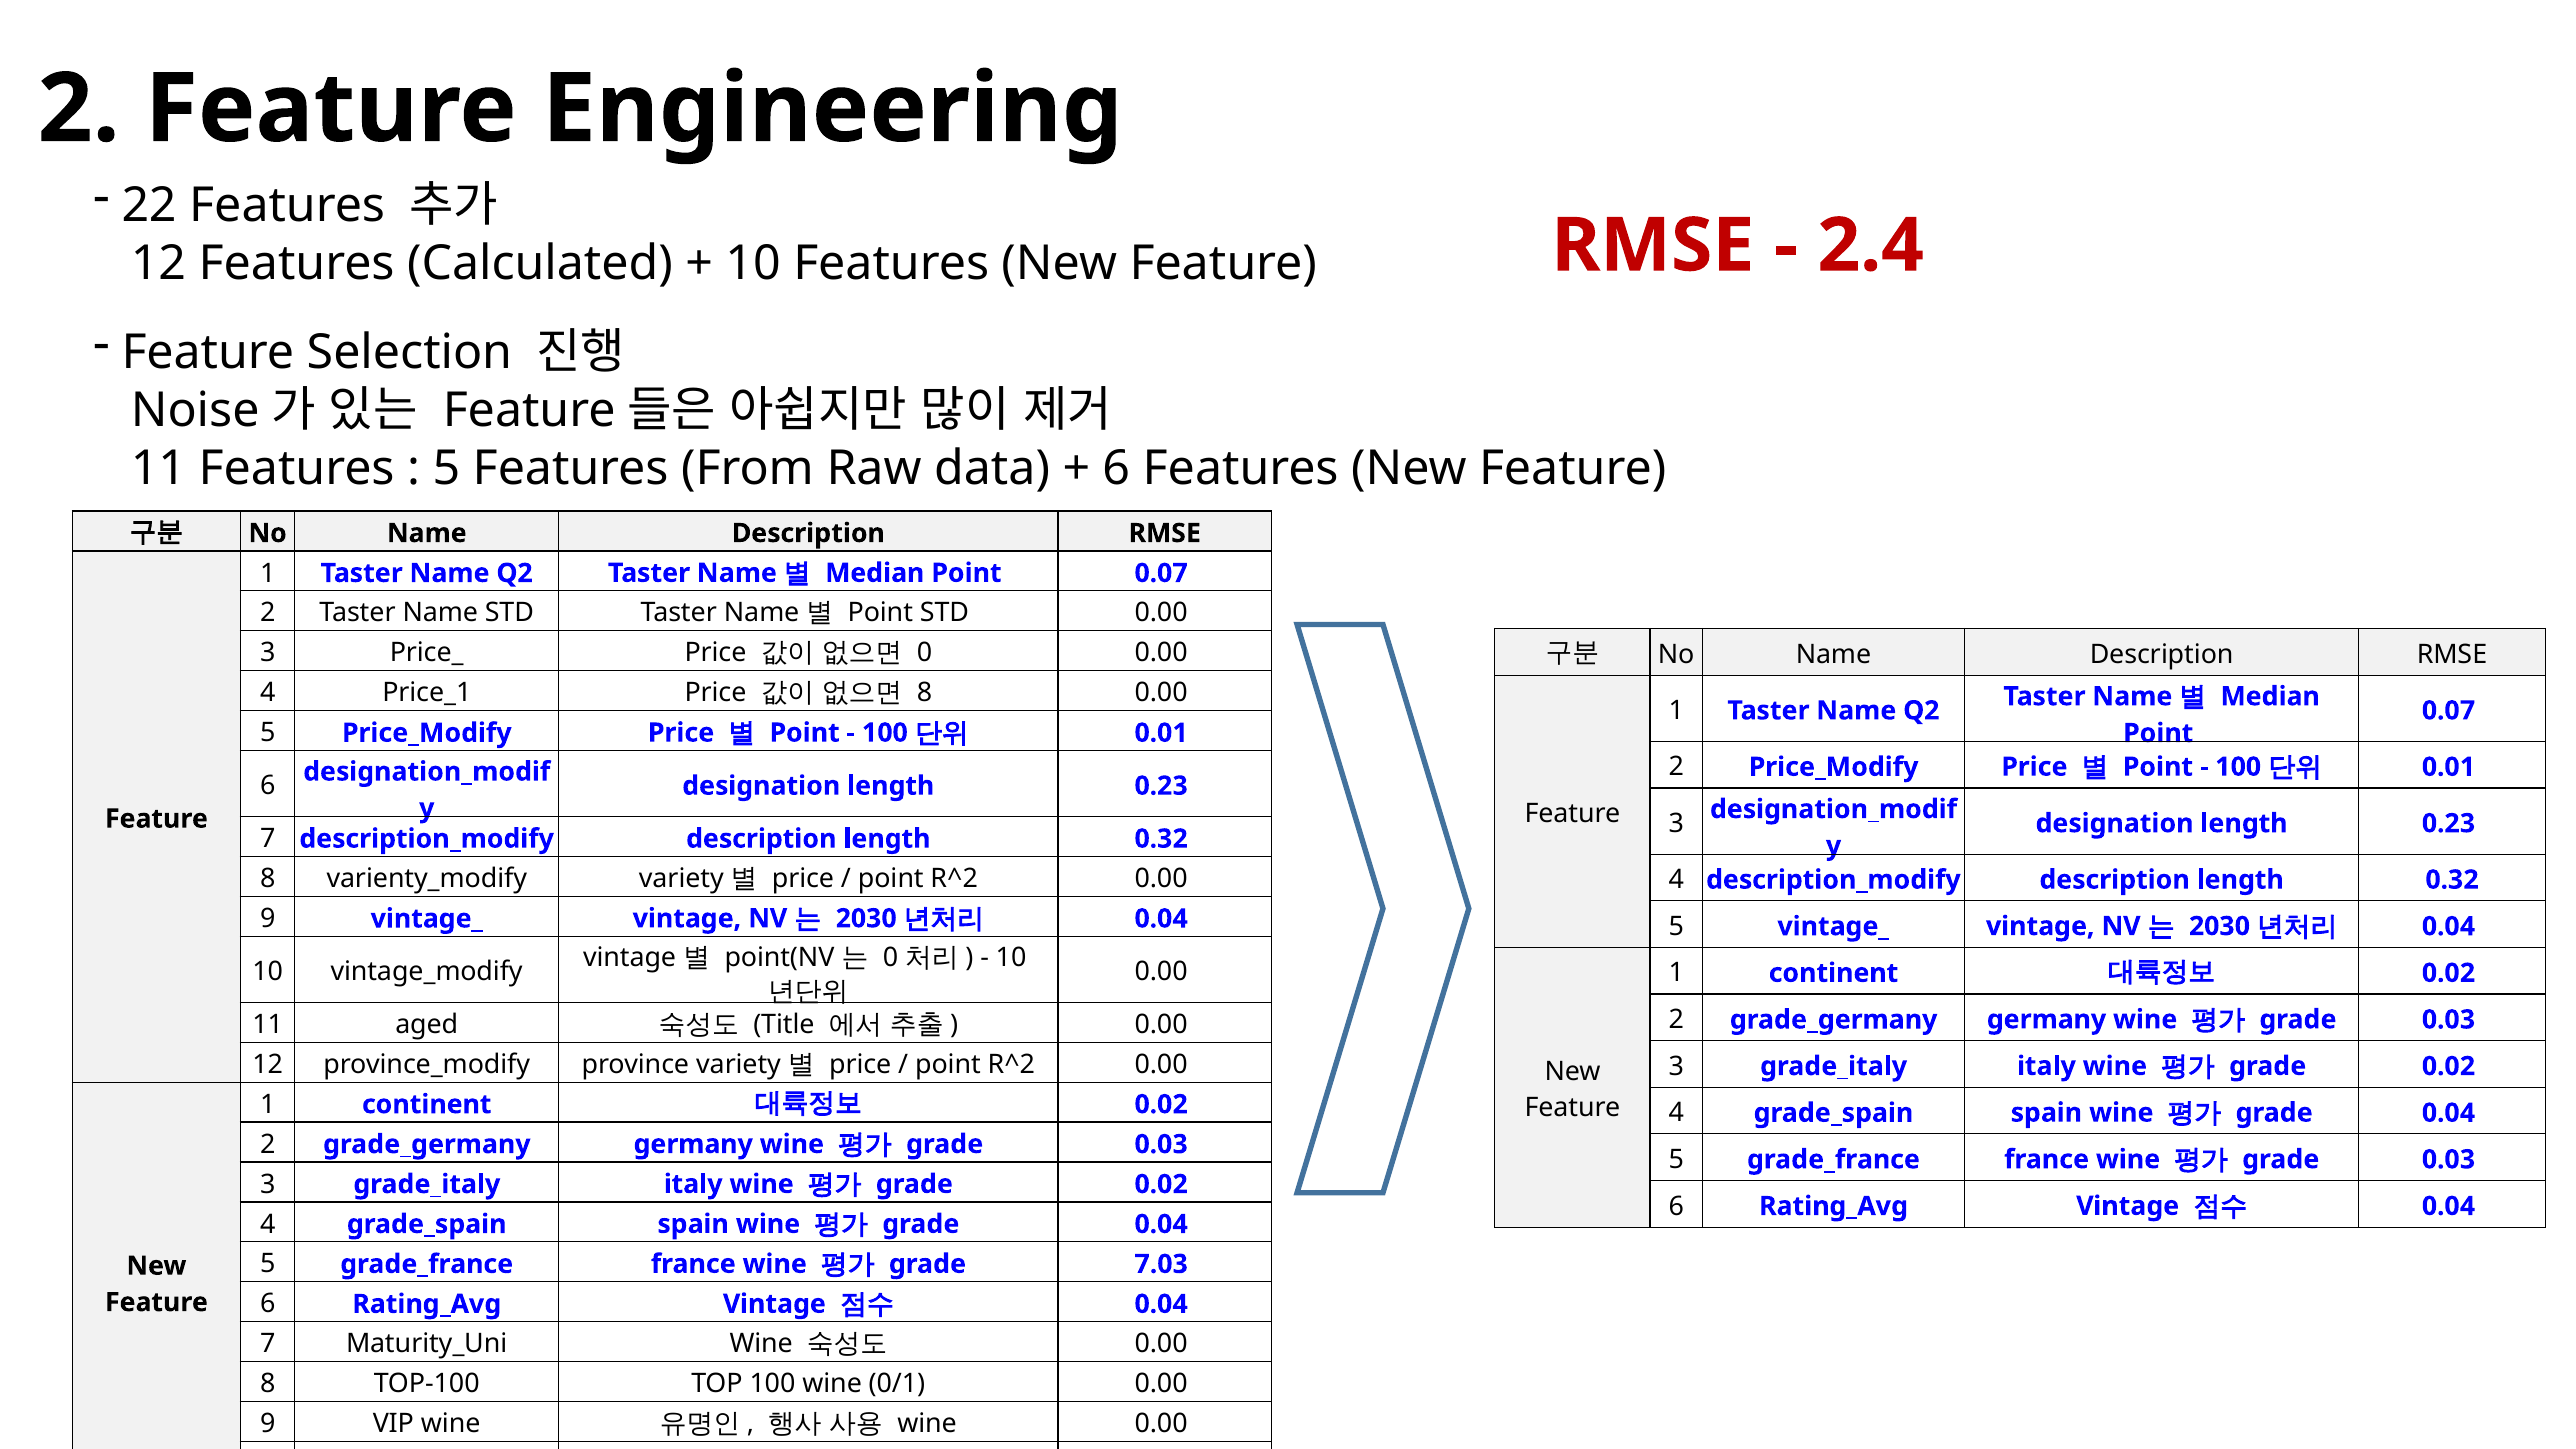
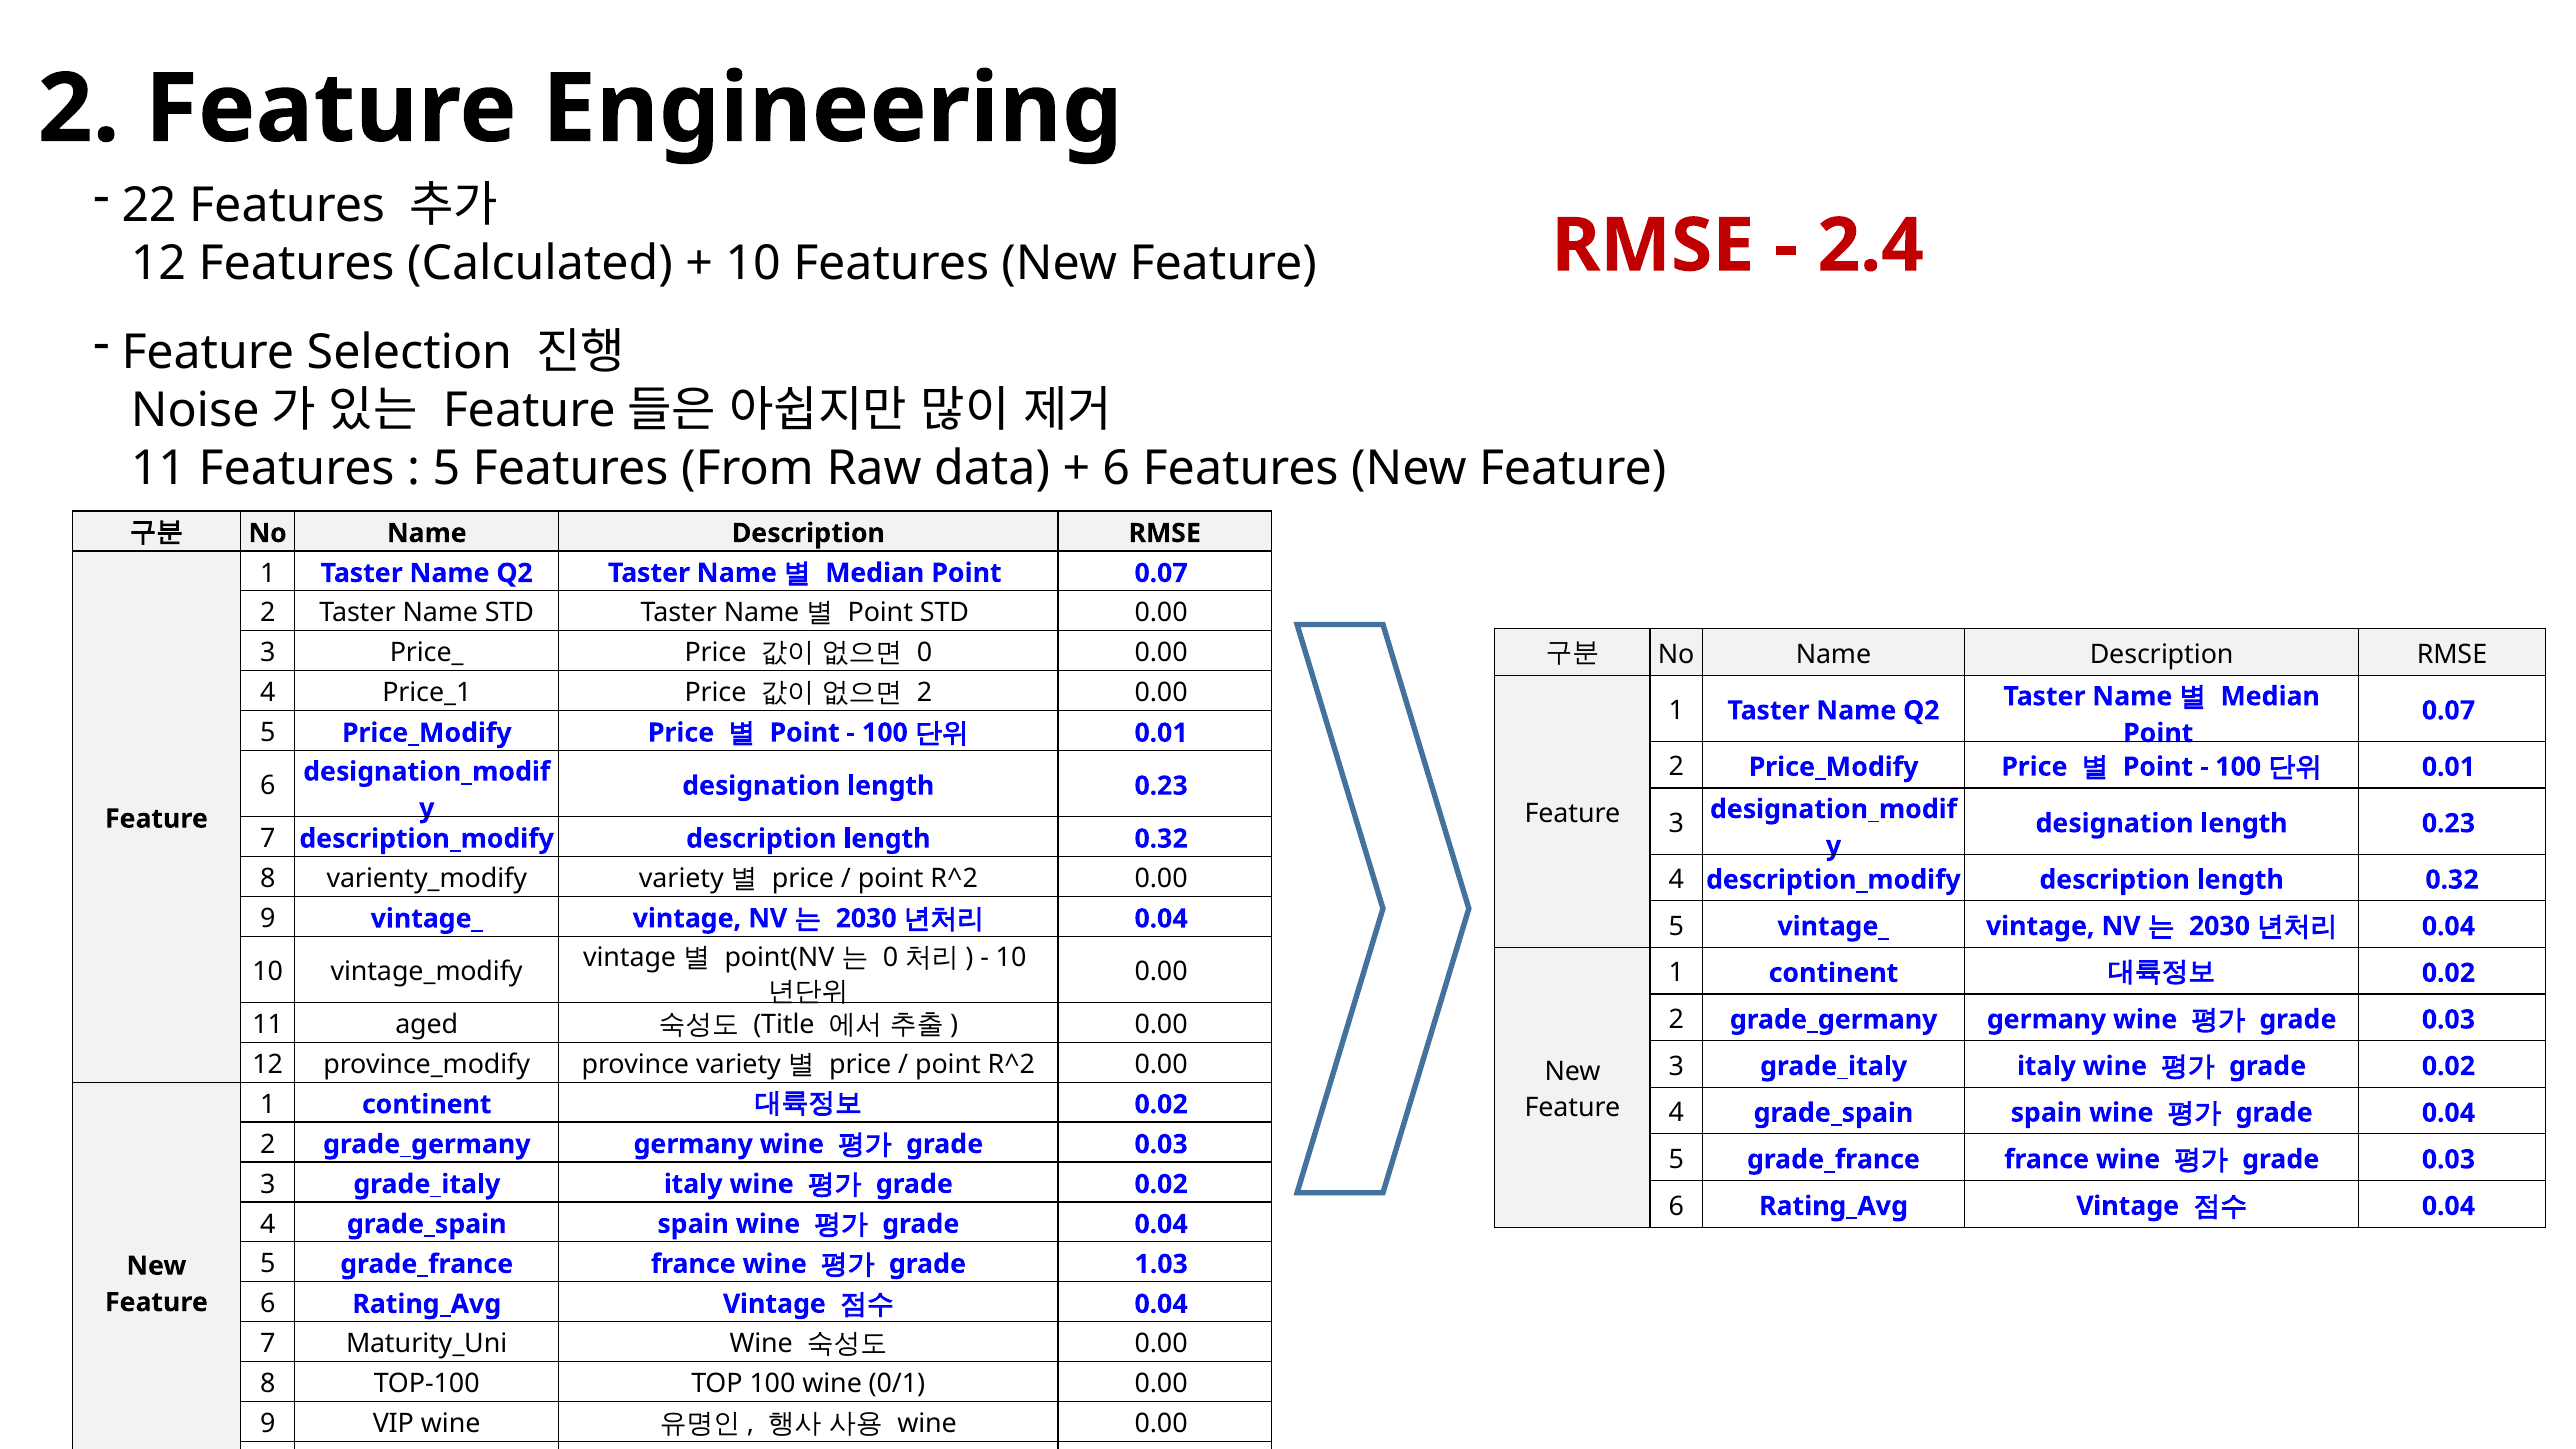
8: 8 -> 2 (925, 693)
7.03: 7.03 -> 1.03 (1161, 1264)
